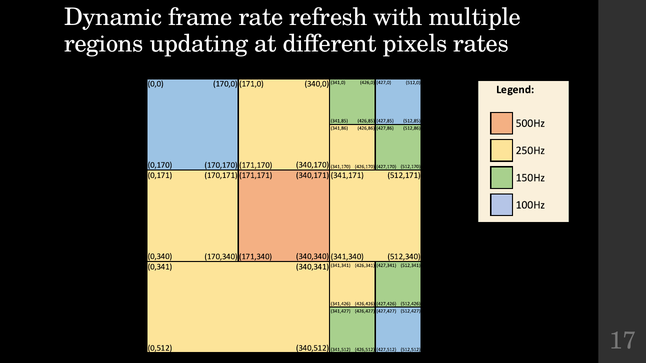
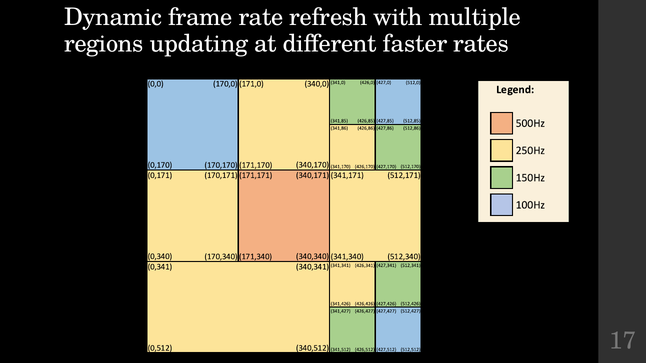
pixels: pixels -> faster (415, 44)
